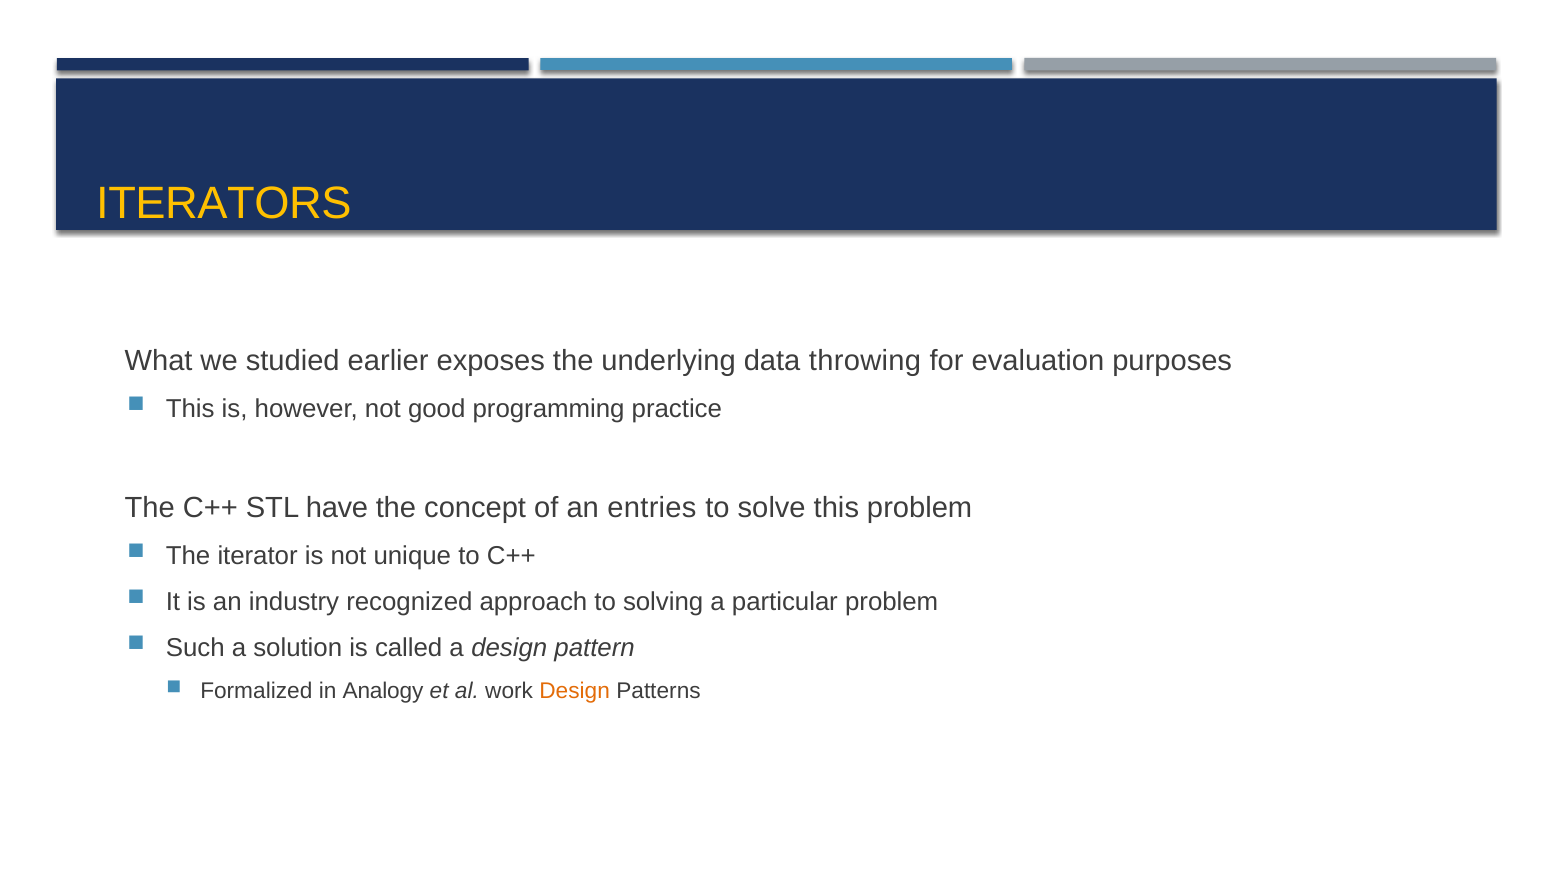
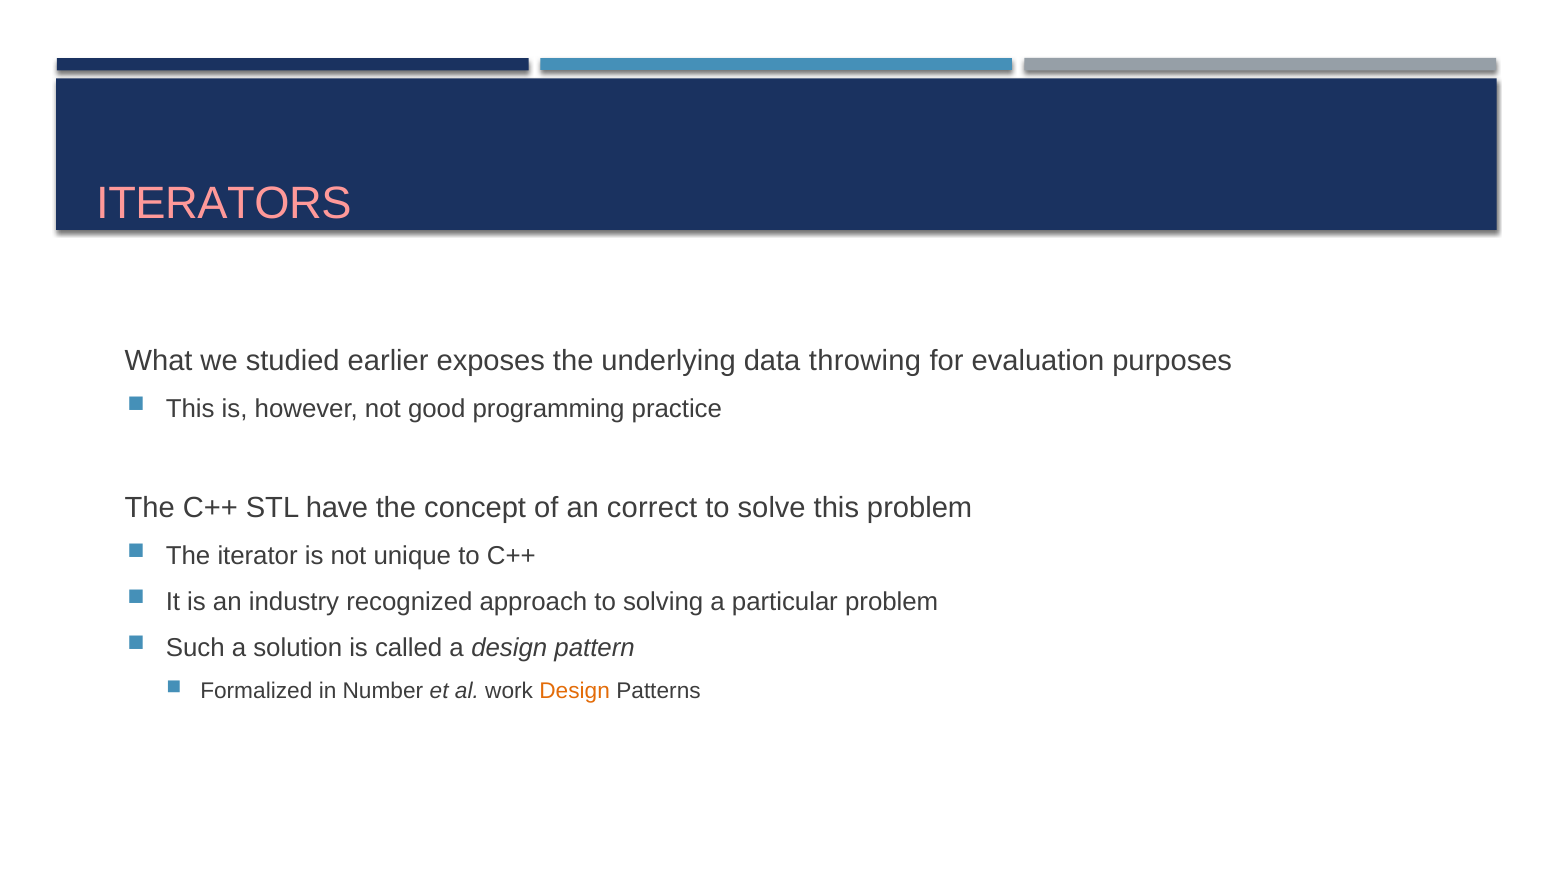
ITERATORS colour: yellow -> pink (224, 204)
entries: entries -> correct (652, 508)
Analogy: Analogy -> Number (383, 690)
